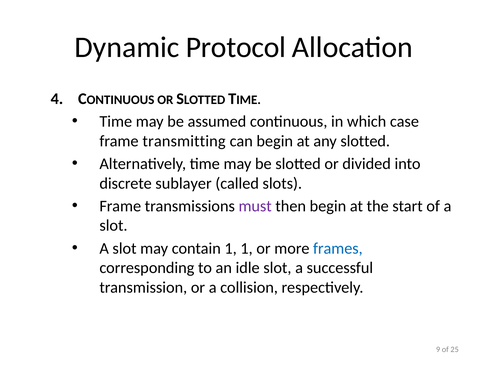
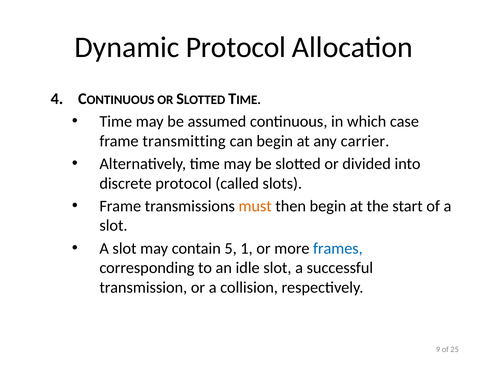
any slotted: slotted -> carrier (365, 141)
discrete sublayer: sublayer -> protocol (184, 183)
must colour: purple -> orange (255, 206)
contain 1: 1 -> 5 (231, 248)
